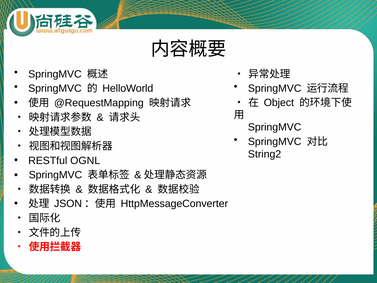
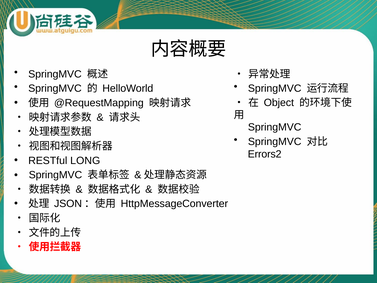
String2: String2 -> Errors2 (265, 154)
OGNL: OGNL -> LONG (85, 160)
